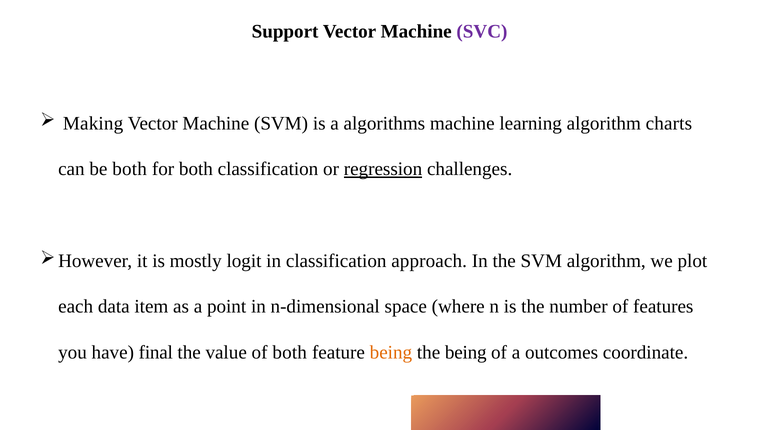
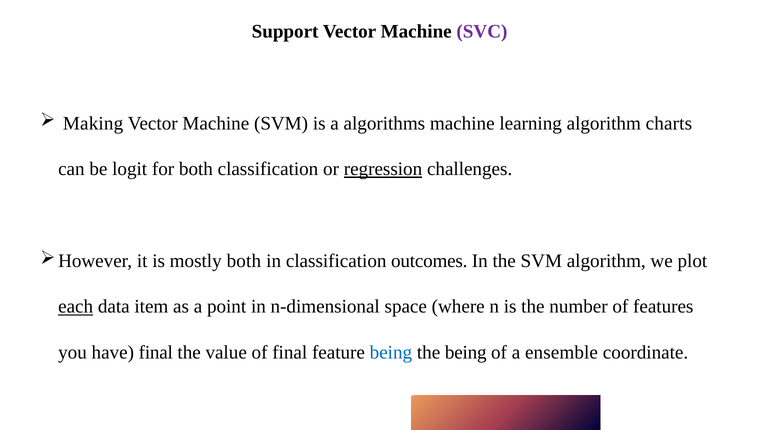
be both: both -> logit (130, 169)
mostly logit: logit -> both (244, 261)
approach: approach -> outcomes (429, 261)
each underline: none -> present (76, 306)
of both: both -> final (290, 352)
being colour: orange -> blue (391, 352)
outcomes: outcomes -> ensemble (561, 352)
